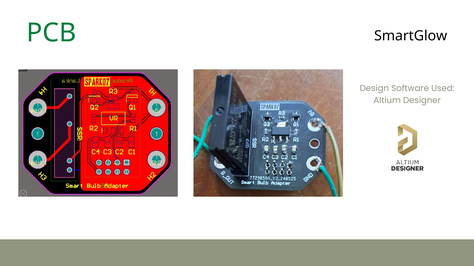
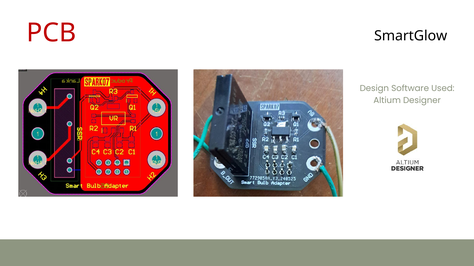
PCB colour: green -> red (51, 33)
